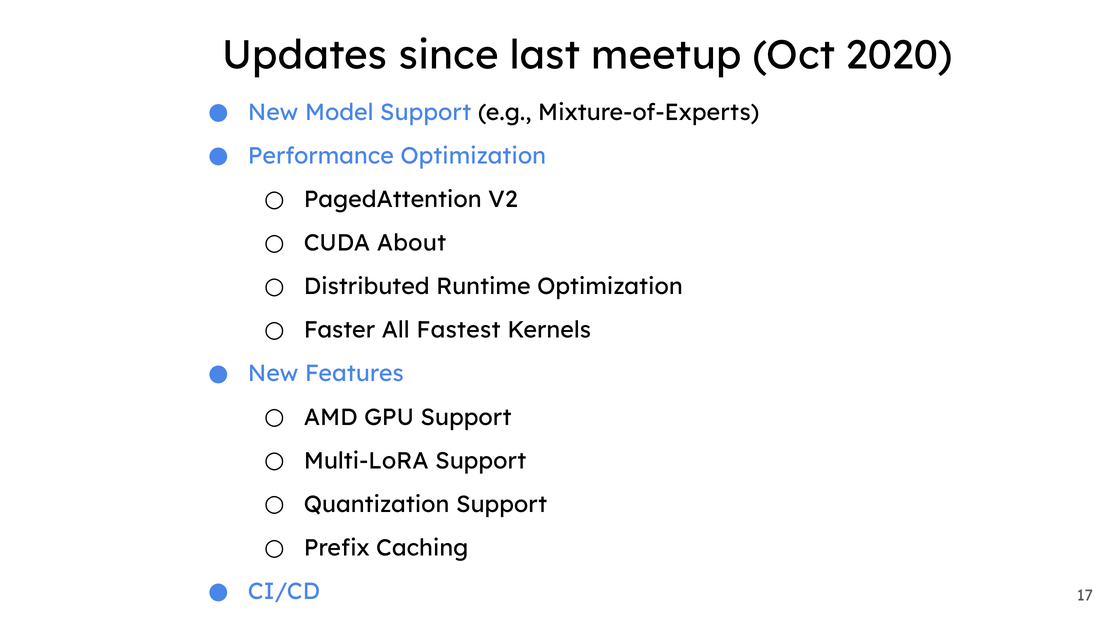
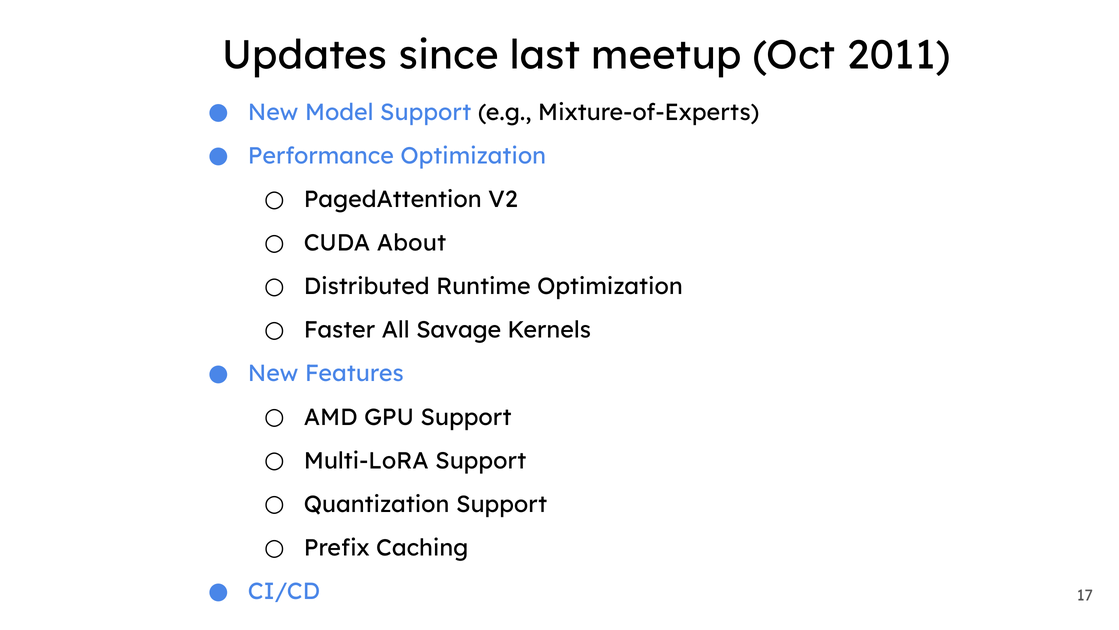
2020: 2020 -> 2011 (899, 55)
Fastest: Fastest -> Savage (459, 330)
